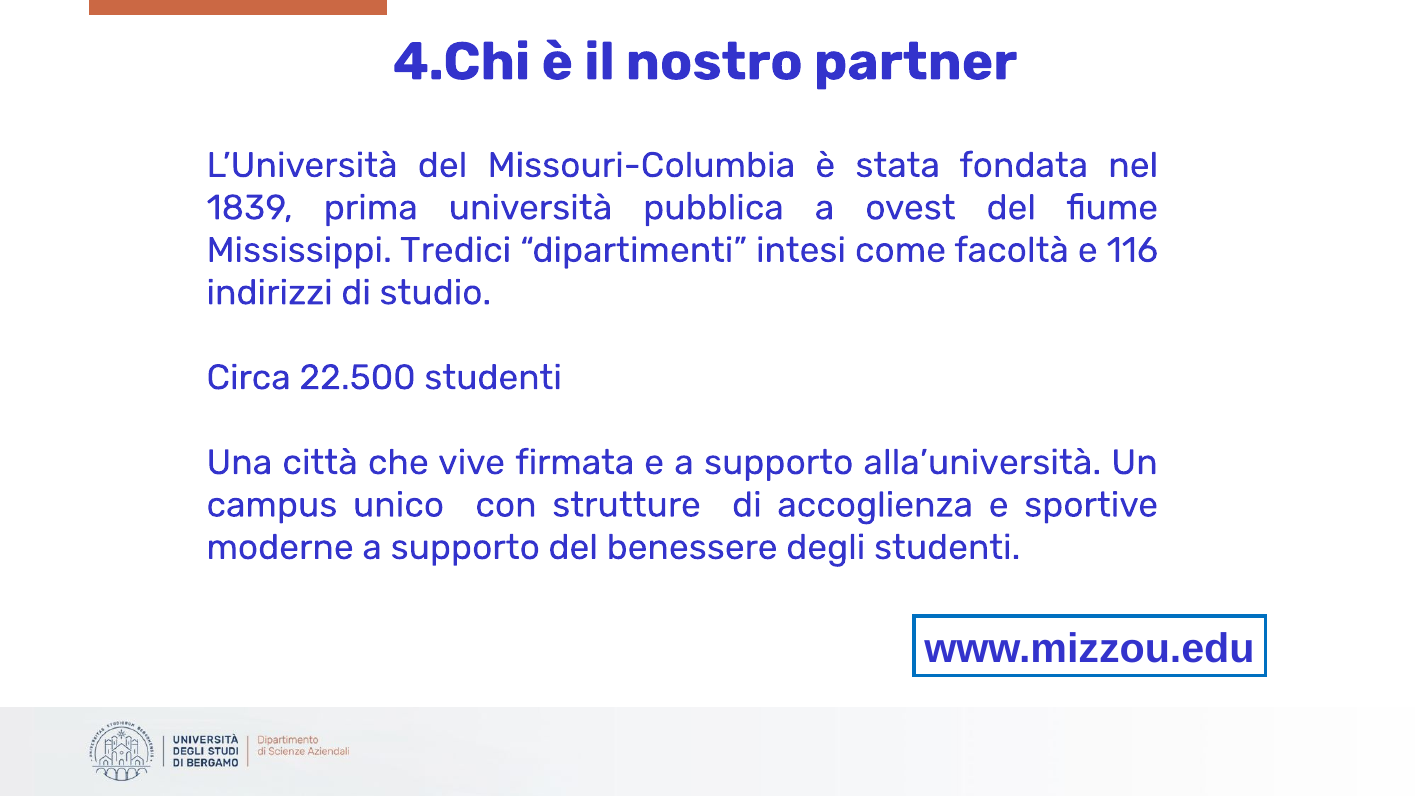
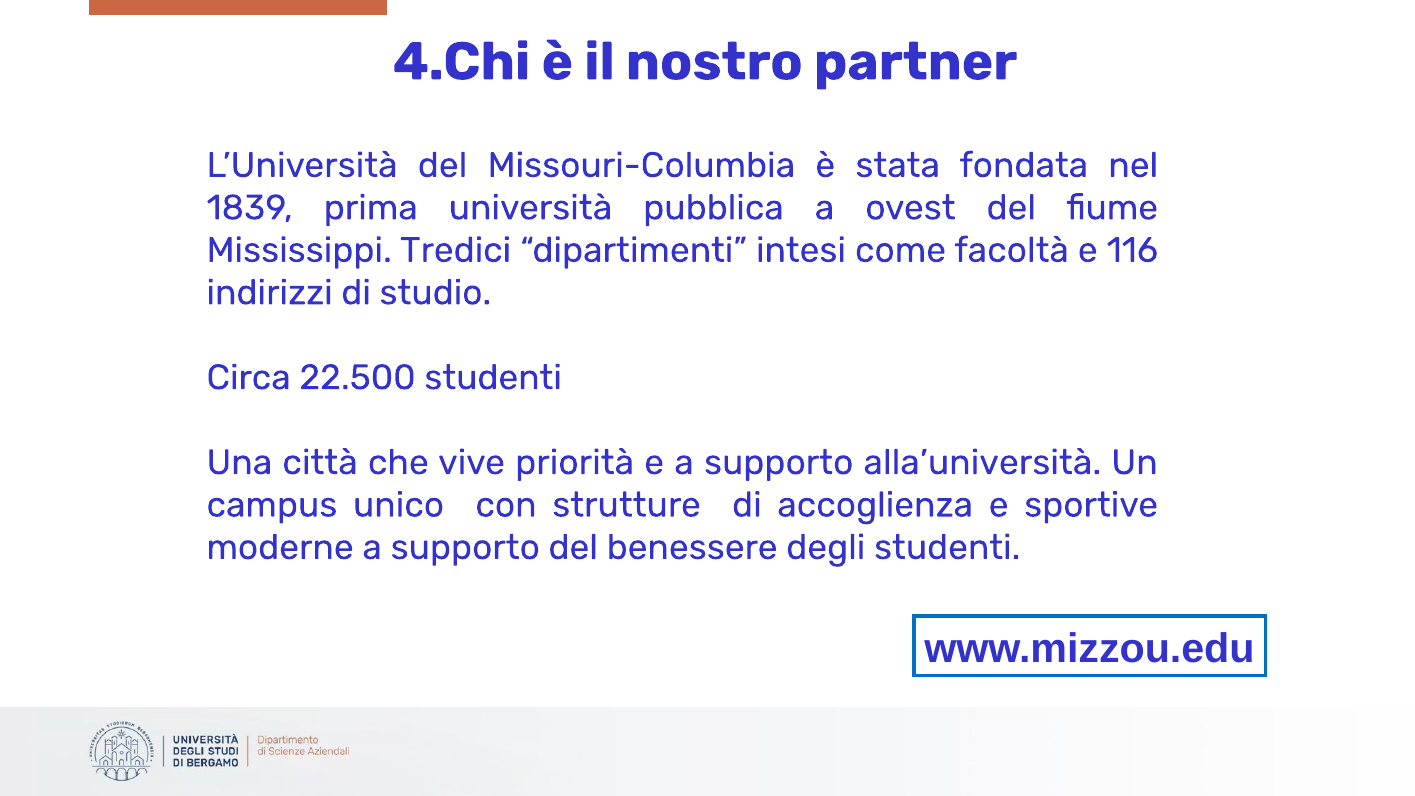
firmata: firmata -> priorità (575, 462)
